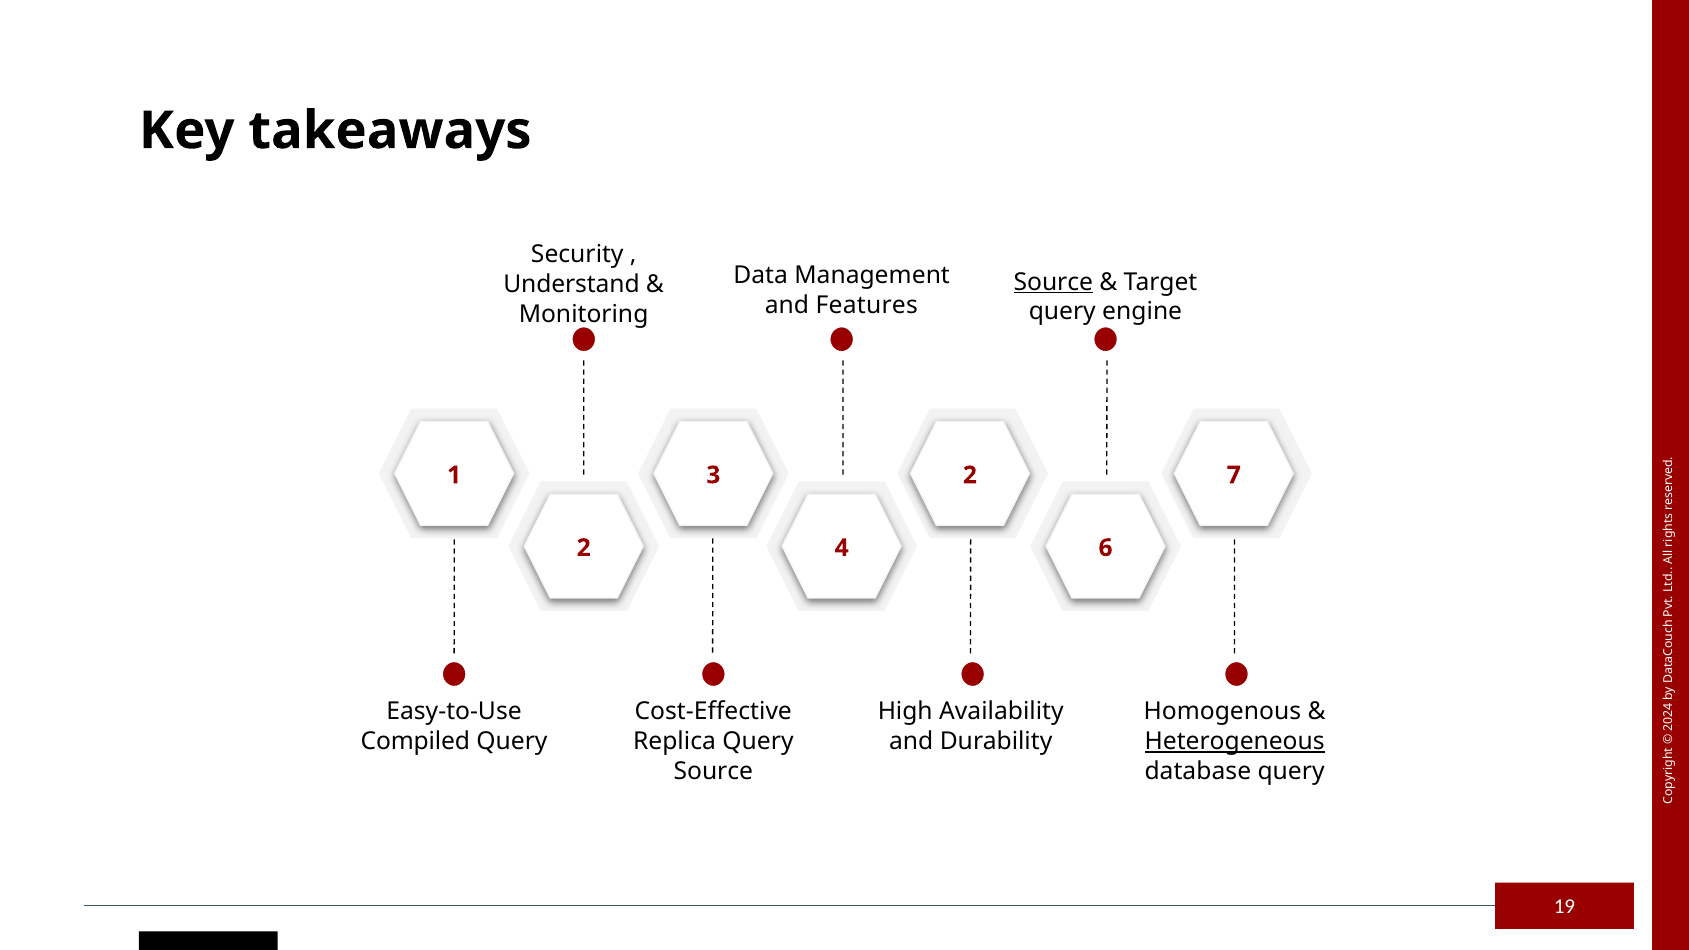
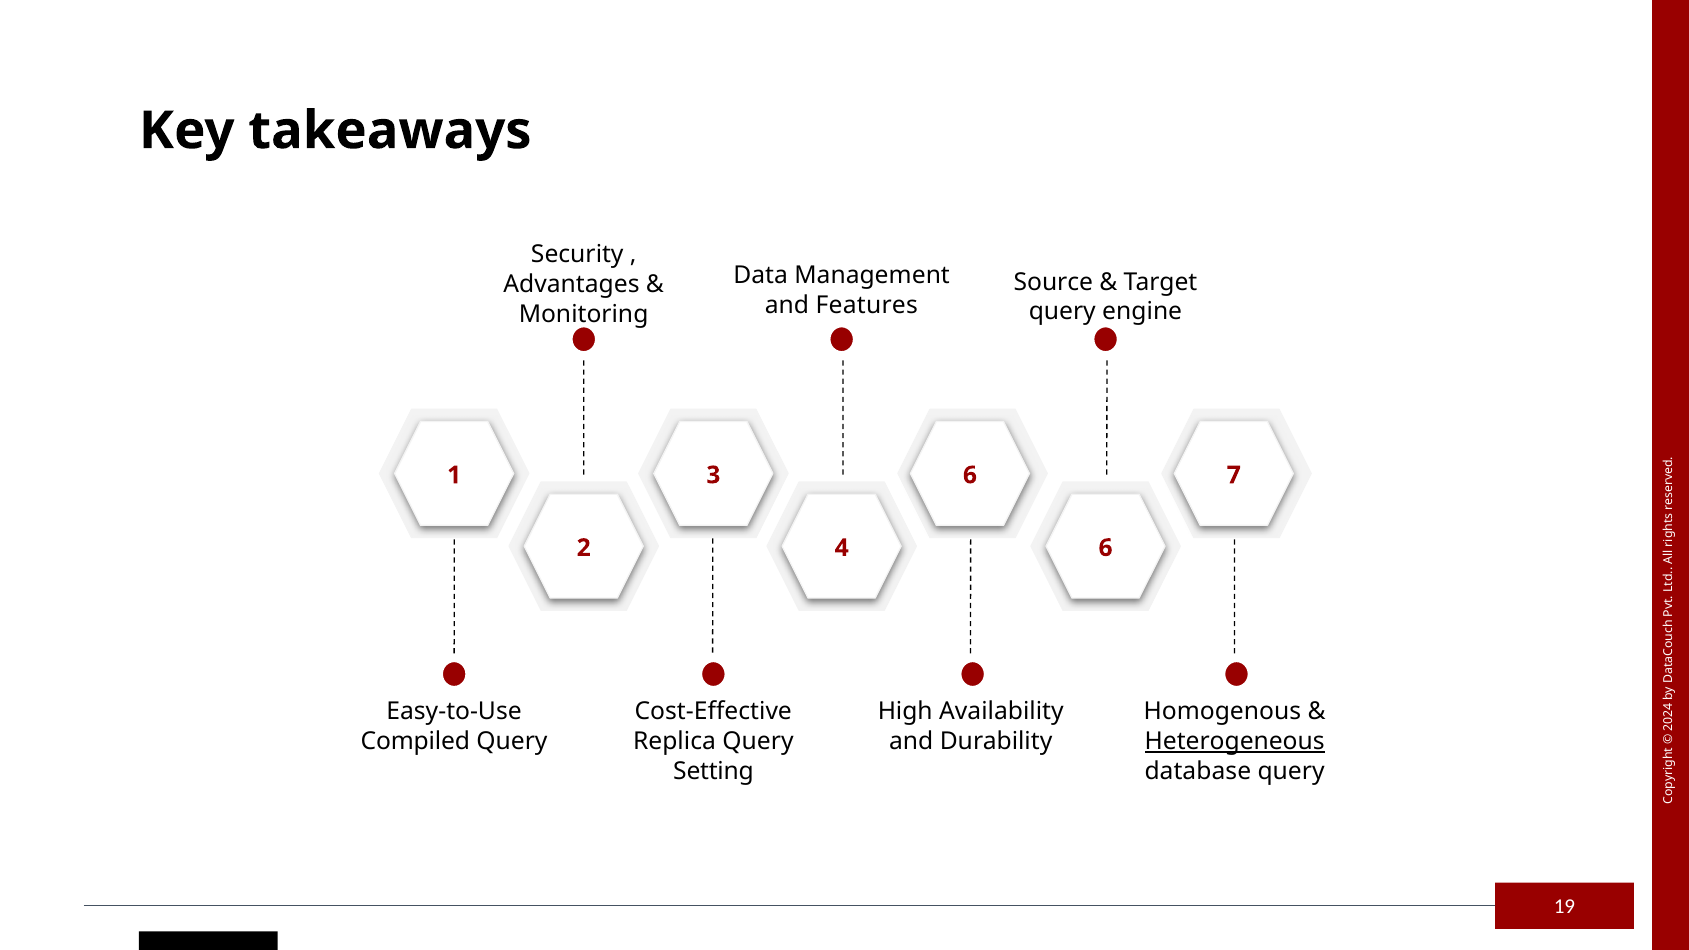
Source underline: present -> none (1053, 282)
Understand: Understand -> Advantages (571, 284)
3 2: 2 -> 6 (970, 475)
Source: Source -> Setting (713, 771)
